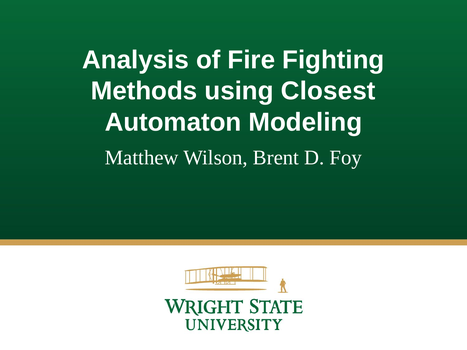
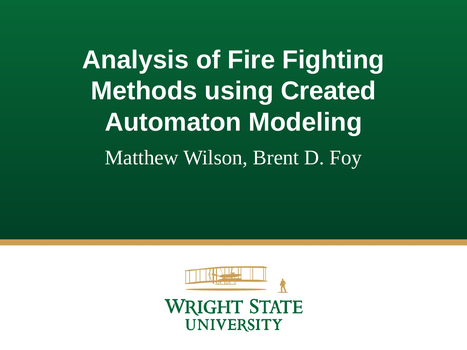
Closest: Closest -> Created (328, 91)
